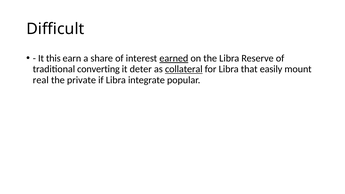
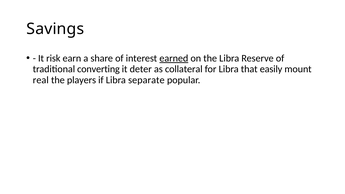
Difficult: Difficult -> Savings (55, 29)
this: this -> risk (53, 58)
collateral underline: present -> none (184, 69)
private: private -> players (82, 80)
integrate: integrate -> separate (146, 80)
